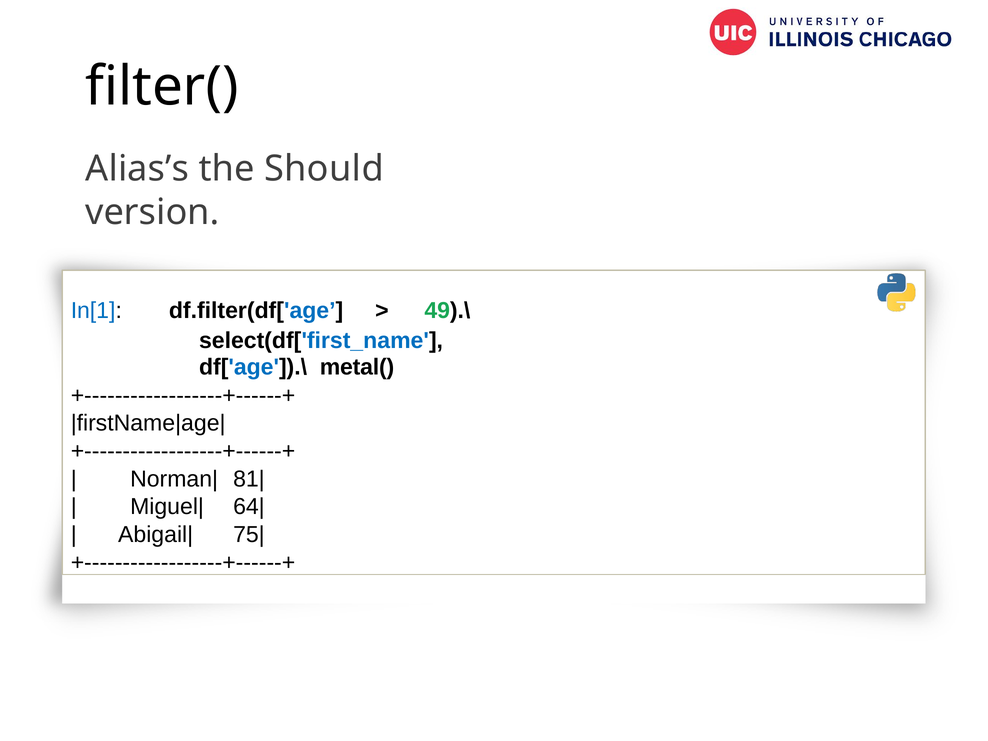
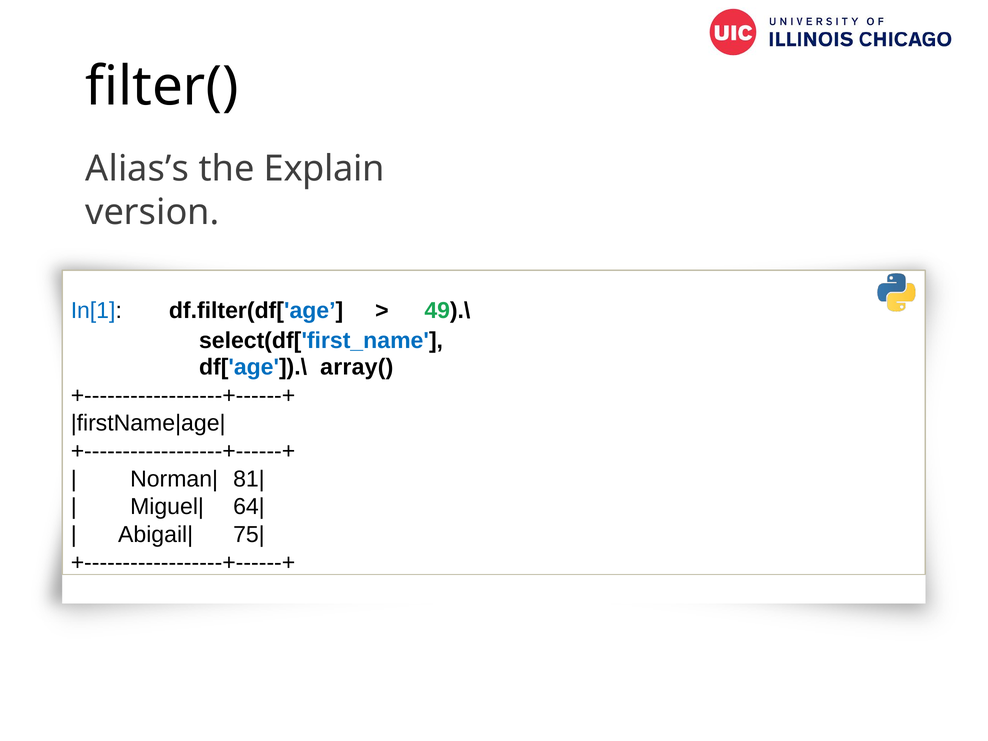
Should: Should -> Explain (324, 169)
metal(: metal( -> array( (357, 367)
